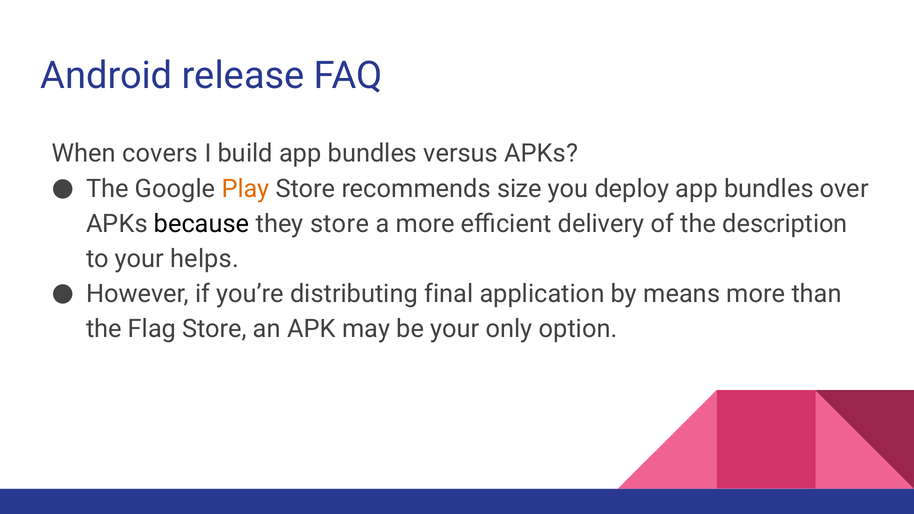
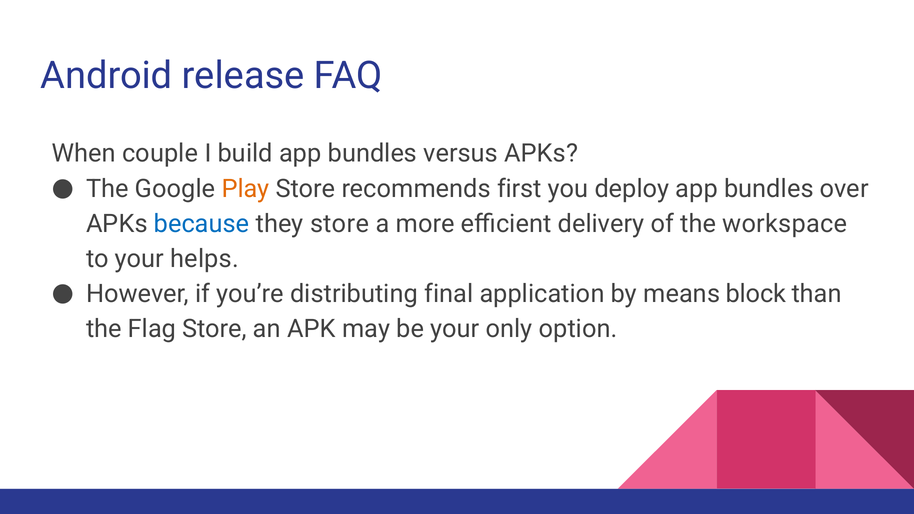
covers: covers -> couple (160, 154)
size: size -> first (519, 189)
because colour: black -> blue (202, 224)
description: description -> workspace (785, 224)
means more: more -> block (756, 294)
